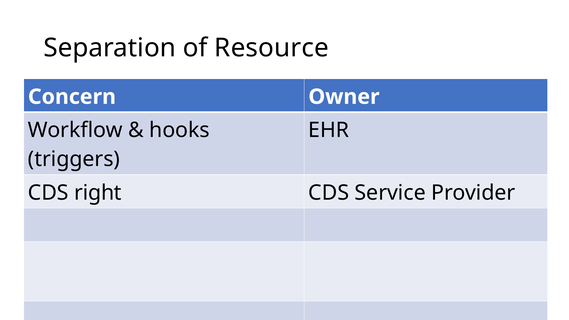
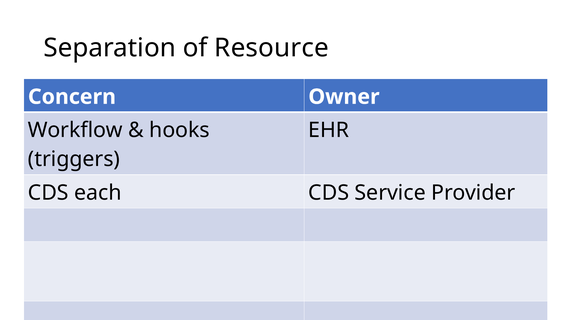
right: right -> each (98, 193)
